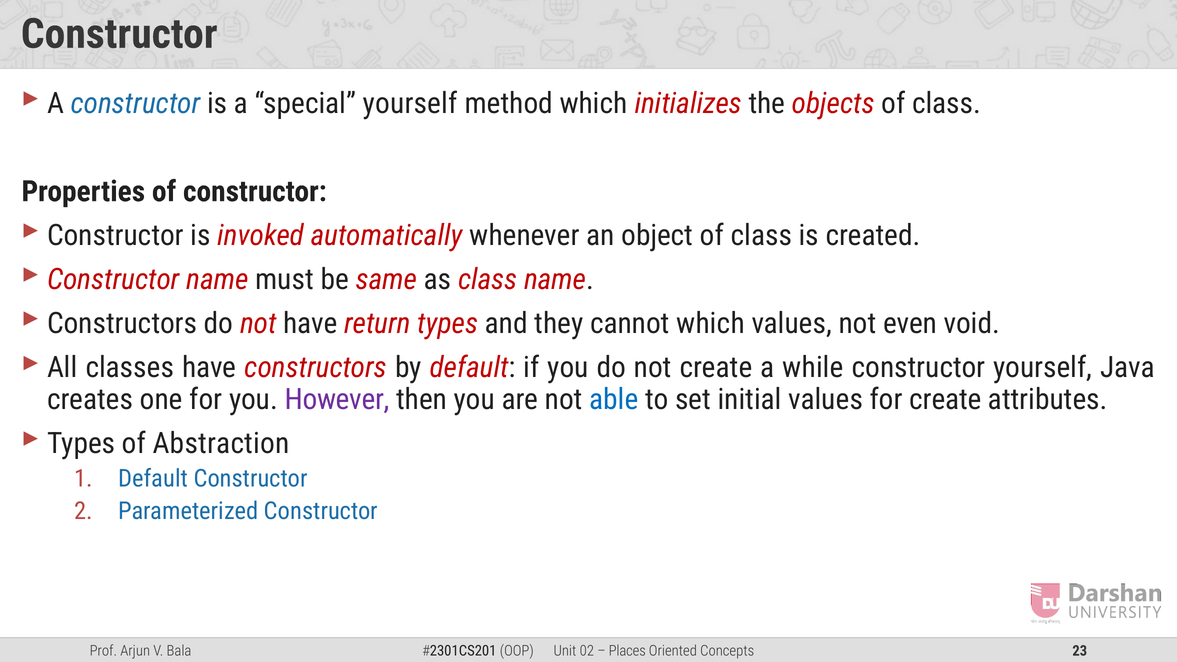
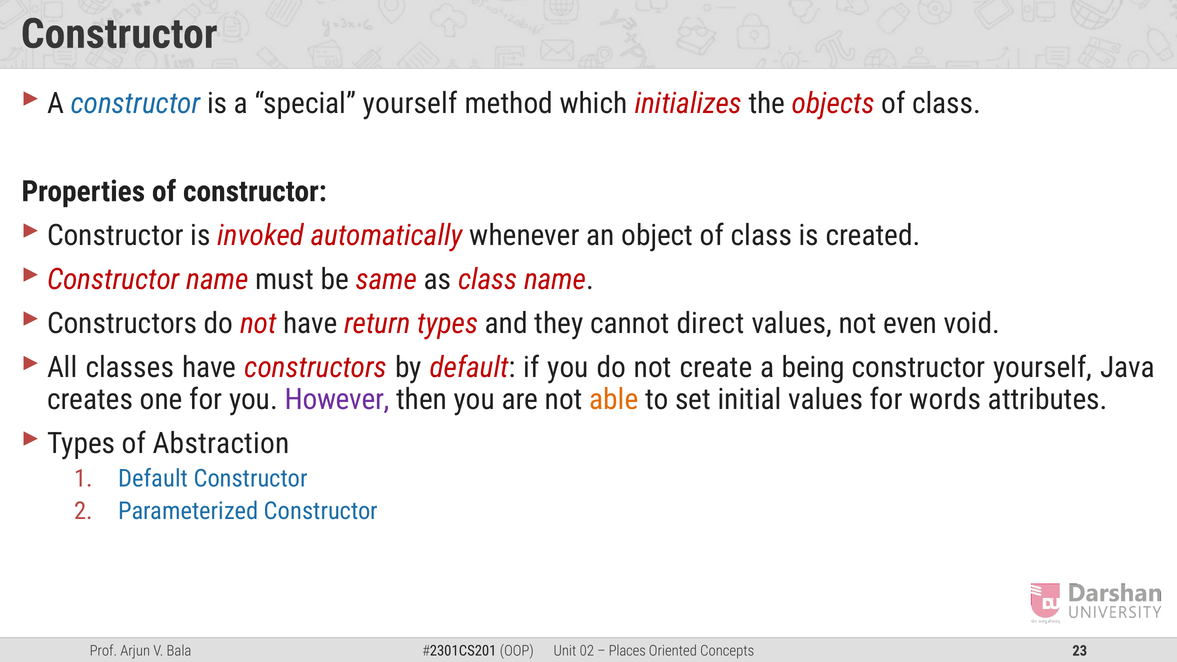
cannot which: which -> direct (710, 324)
while: while -> being (813, 368)
able colour: blue -> orange (614, 399)
for create: create -> words (945, 399)
